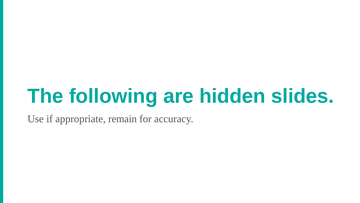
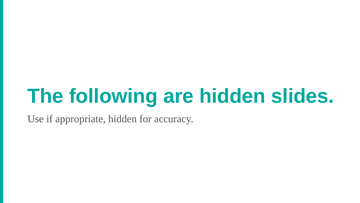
appropriate remain: remain -> hidden (123, 119)
